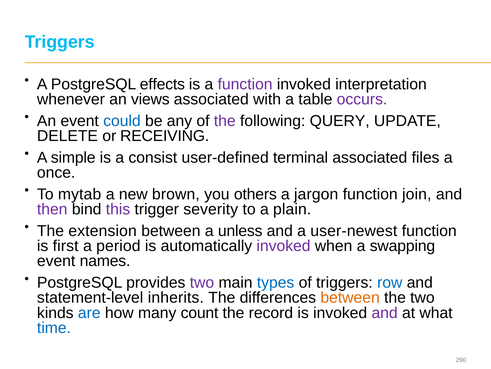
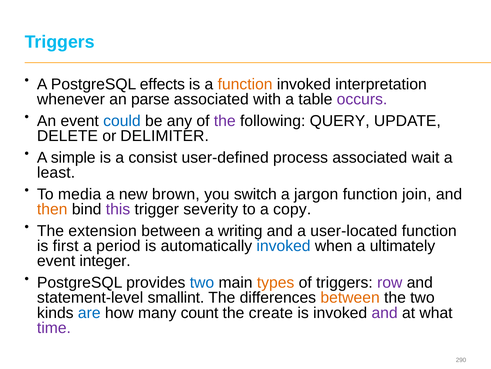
function colour: purple -> orange (245, 84)
views: views -> parse (150, 99)
RECEIVING: RECEIVING -> DELIMITER (165, 136)
terminal: terminal -> process (301, 157)
files: files -> wait (426, 157)
once: once -> least (56, 172)
mytab: mytab -> media (80, 194)
others: others -> switch (255, 194)
then colour: purple -> orange (52, 209)
plain: plain -> copy (292, 209)
unless: unless -> writing (240, 230)
user-newest: user-newest -> user-located (354, 230)
invoked colour: purple -> blue (284, 246)
swapping: swapping -> ultimately (402, 246)
names: names -> integer (105, 261)
two colour: purple -> blue (202, 282)
types colour: blue -> orange (276, 282)
row colour: blue -> purple (390, 282)
inherits: inherits -> smallint (176, 297)
record: record -> create (271, 312)
time colour: blue -> purple (54, 327)
